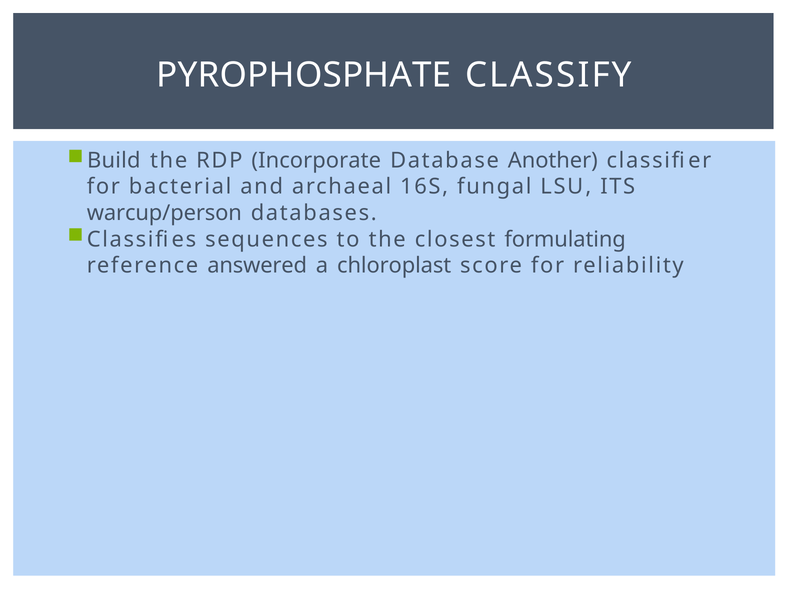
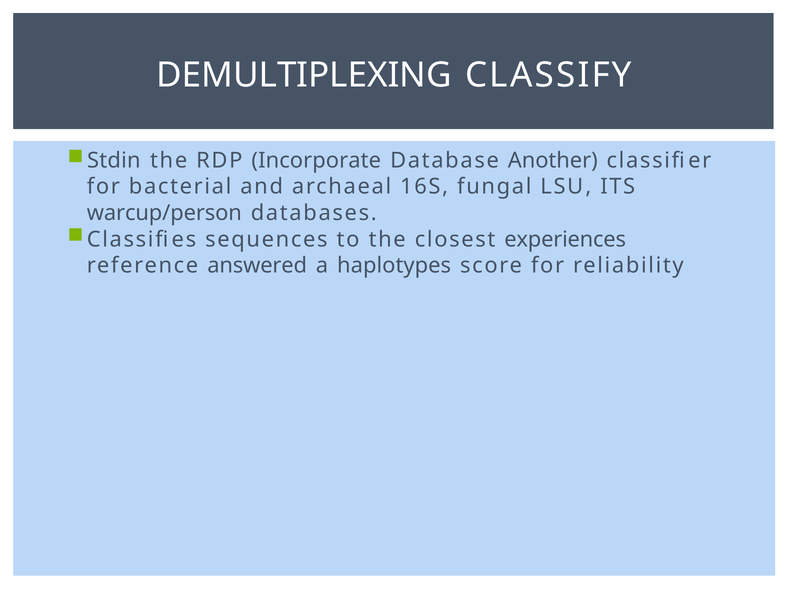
PYROPHOSPHATE: PYROPHOSPHATE -> DEMULTIPLEXING (304, 75)
Build: Build -> Stdin (114, 161)
formulating: formulating -> experiences (565, 240)
chloroplast: chloroplast -> haplotypes (394, 266)
